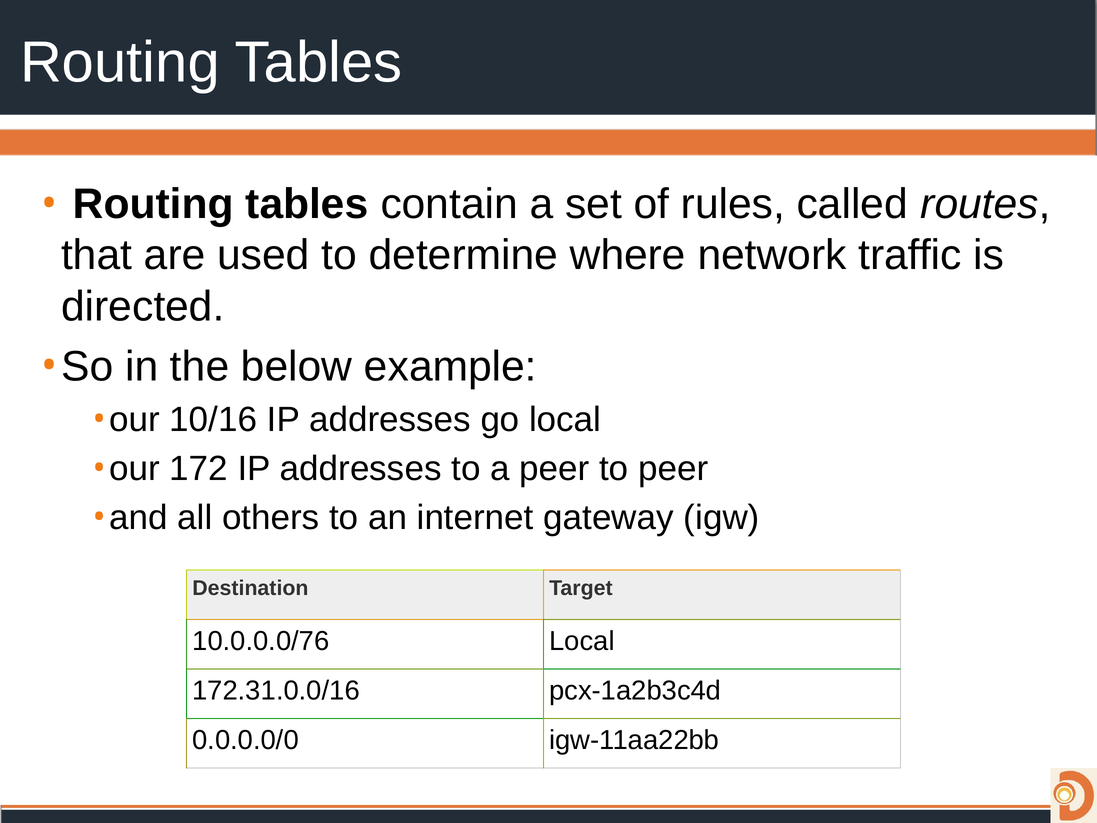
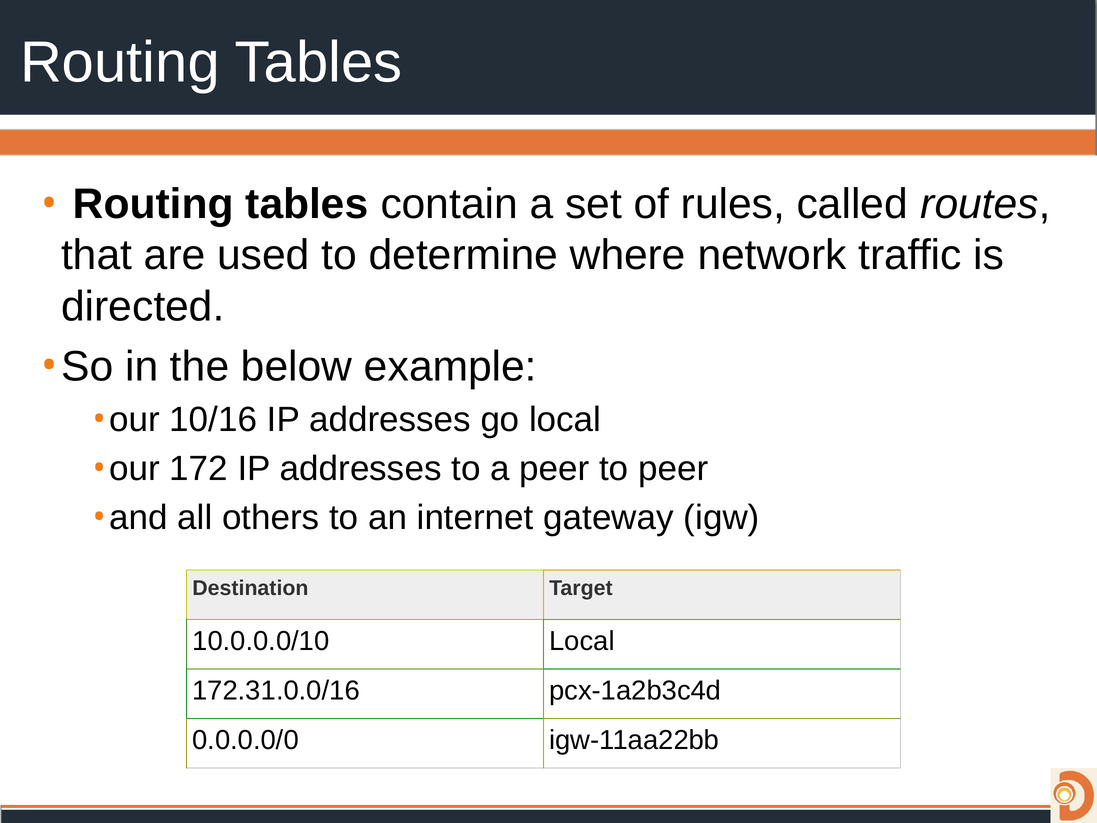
10.0.0.0/76: 10.0.0.0/76 -> 10.0.0.0/10 (261, 641)
